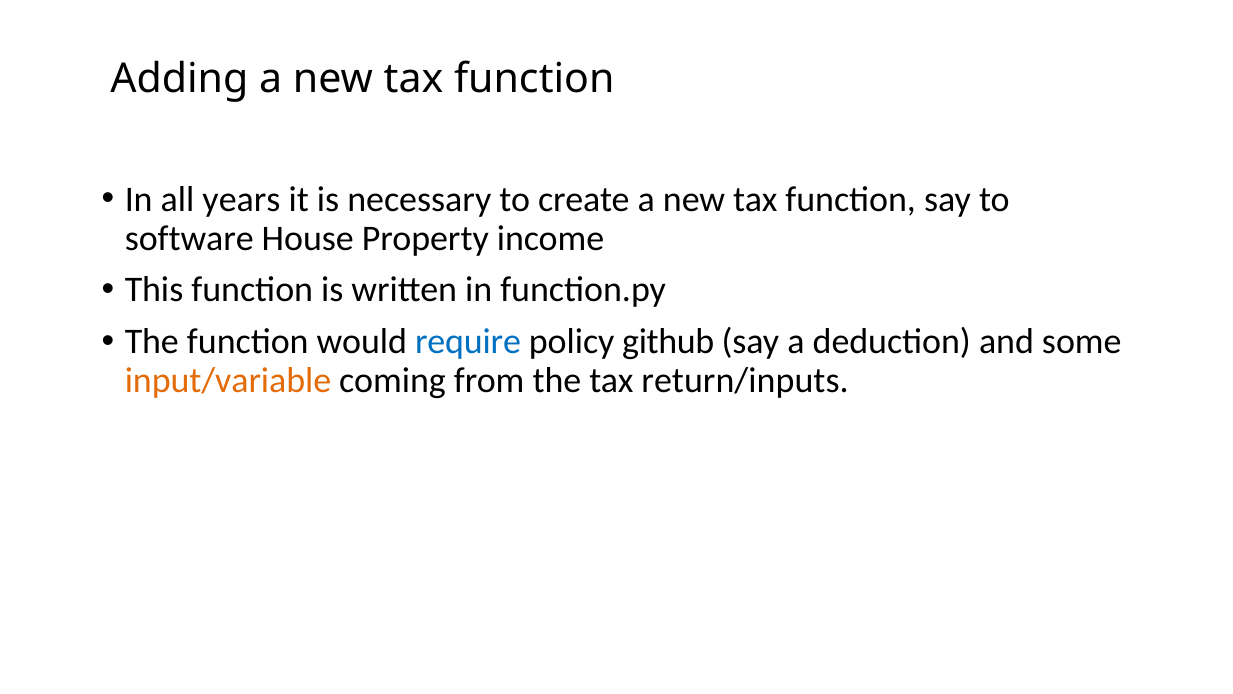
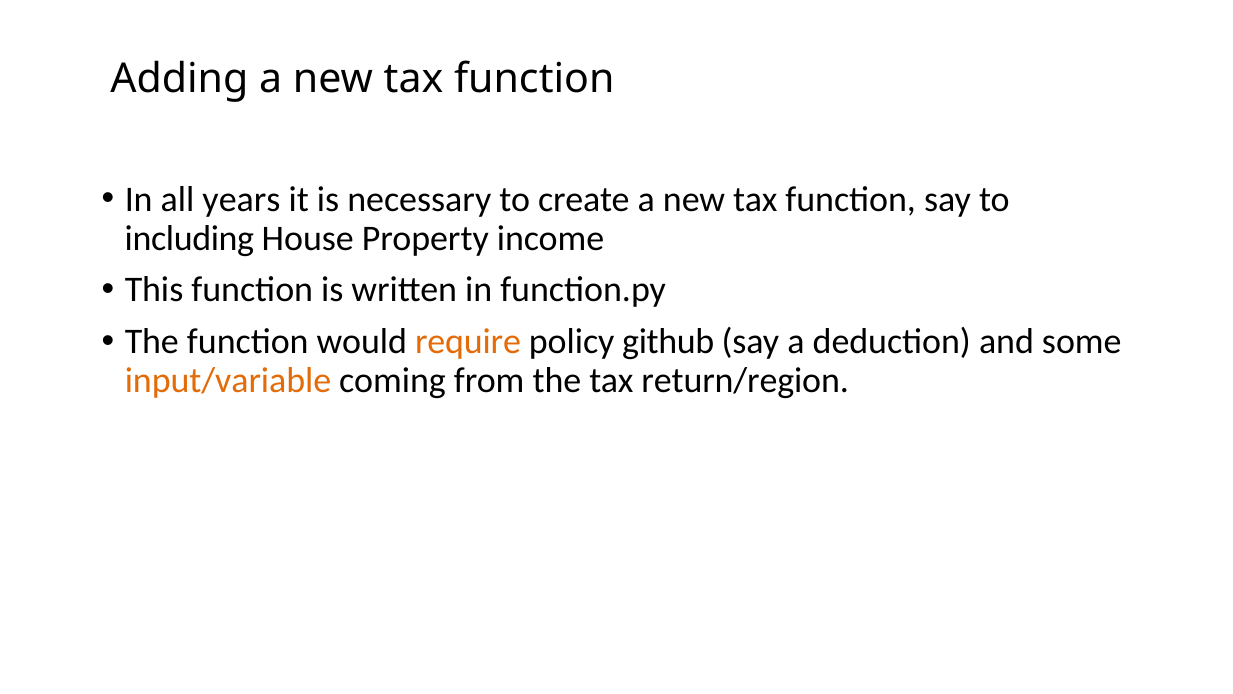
software: software -> including (189, 238)
require colour: blue -> orange (468, 342)
return/inputs: return/inputs -> return/region (745, 380)
